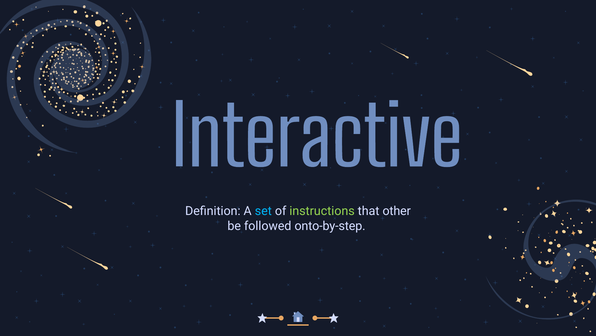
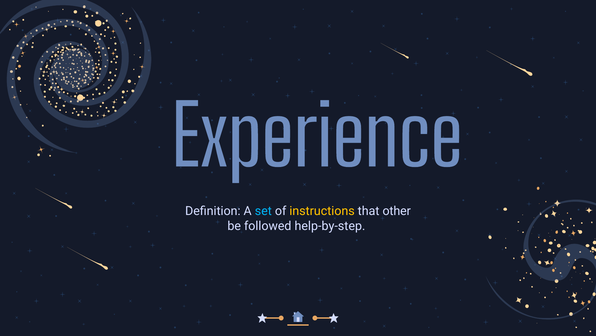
Interactive: Interactive -> Experience (317, 139)
instructions colour: light green -> yellow (322, 211)
onto-by-step: onto-by-step -> help-by-step (330, 226)
